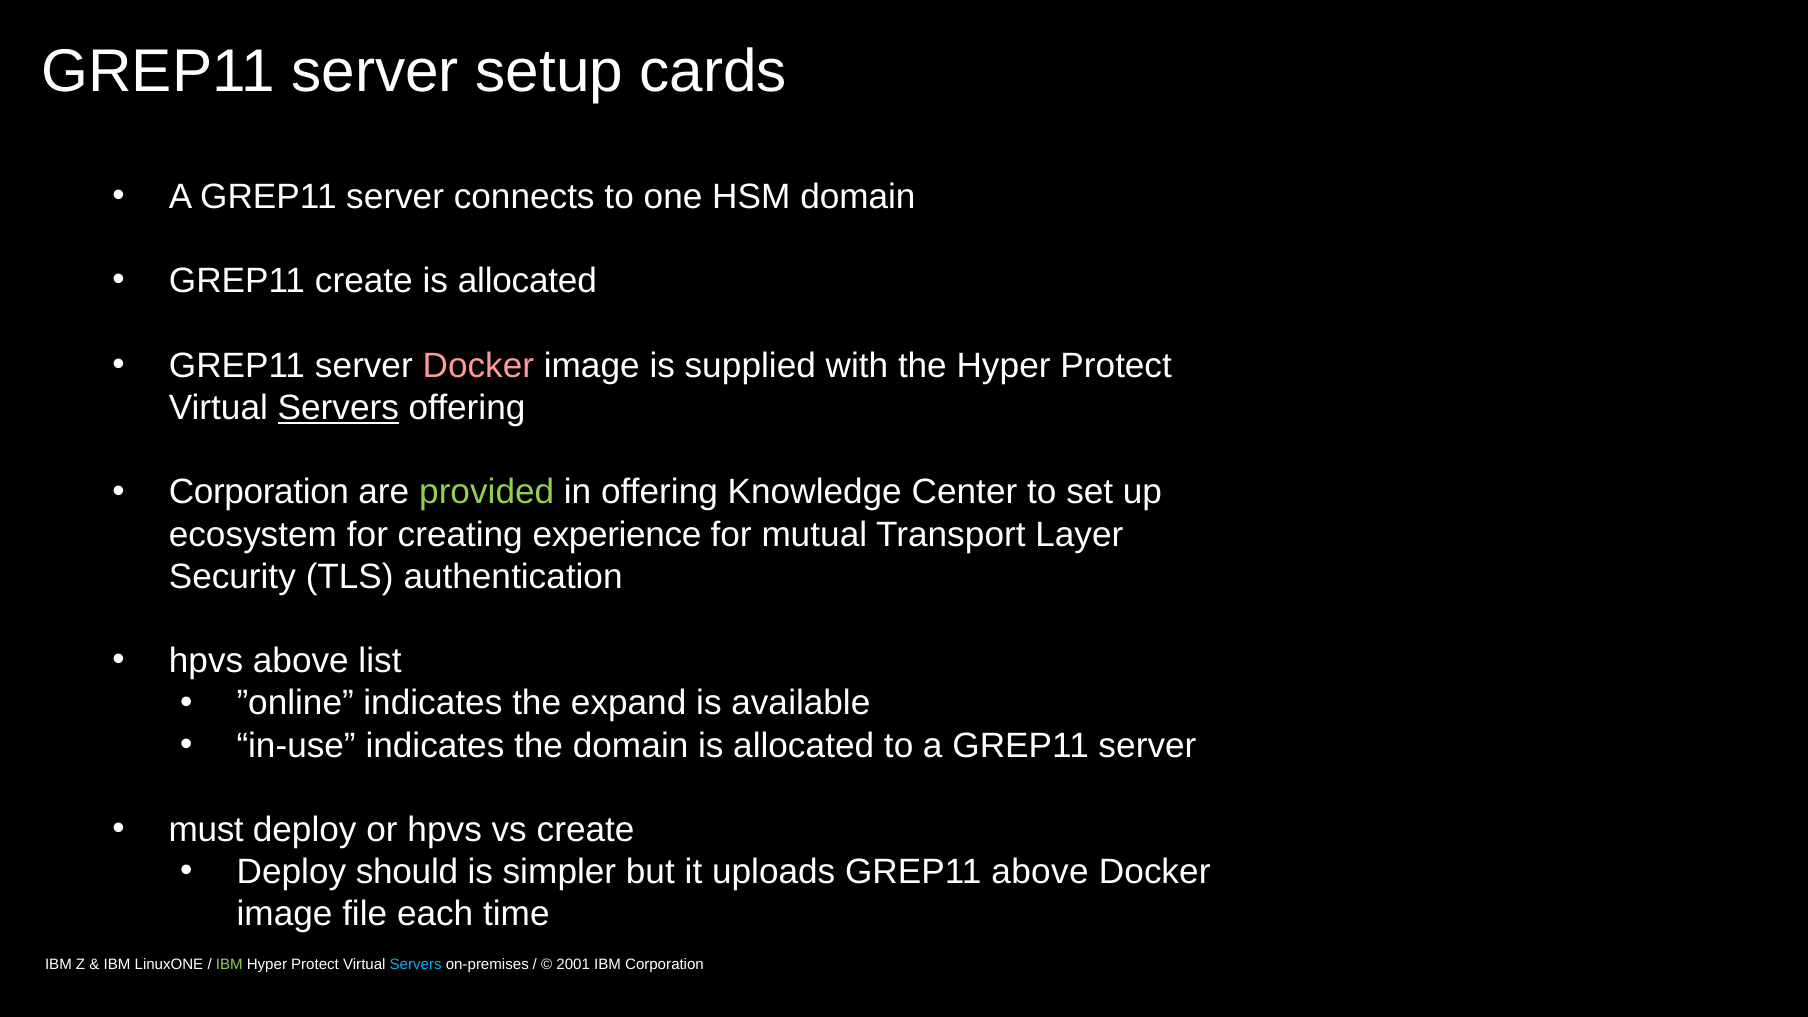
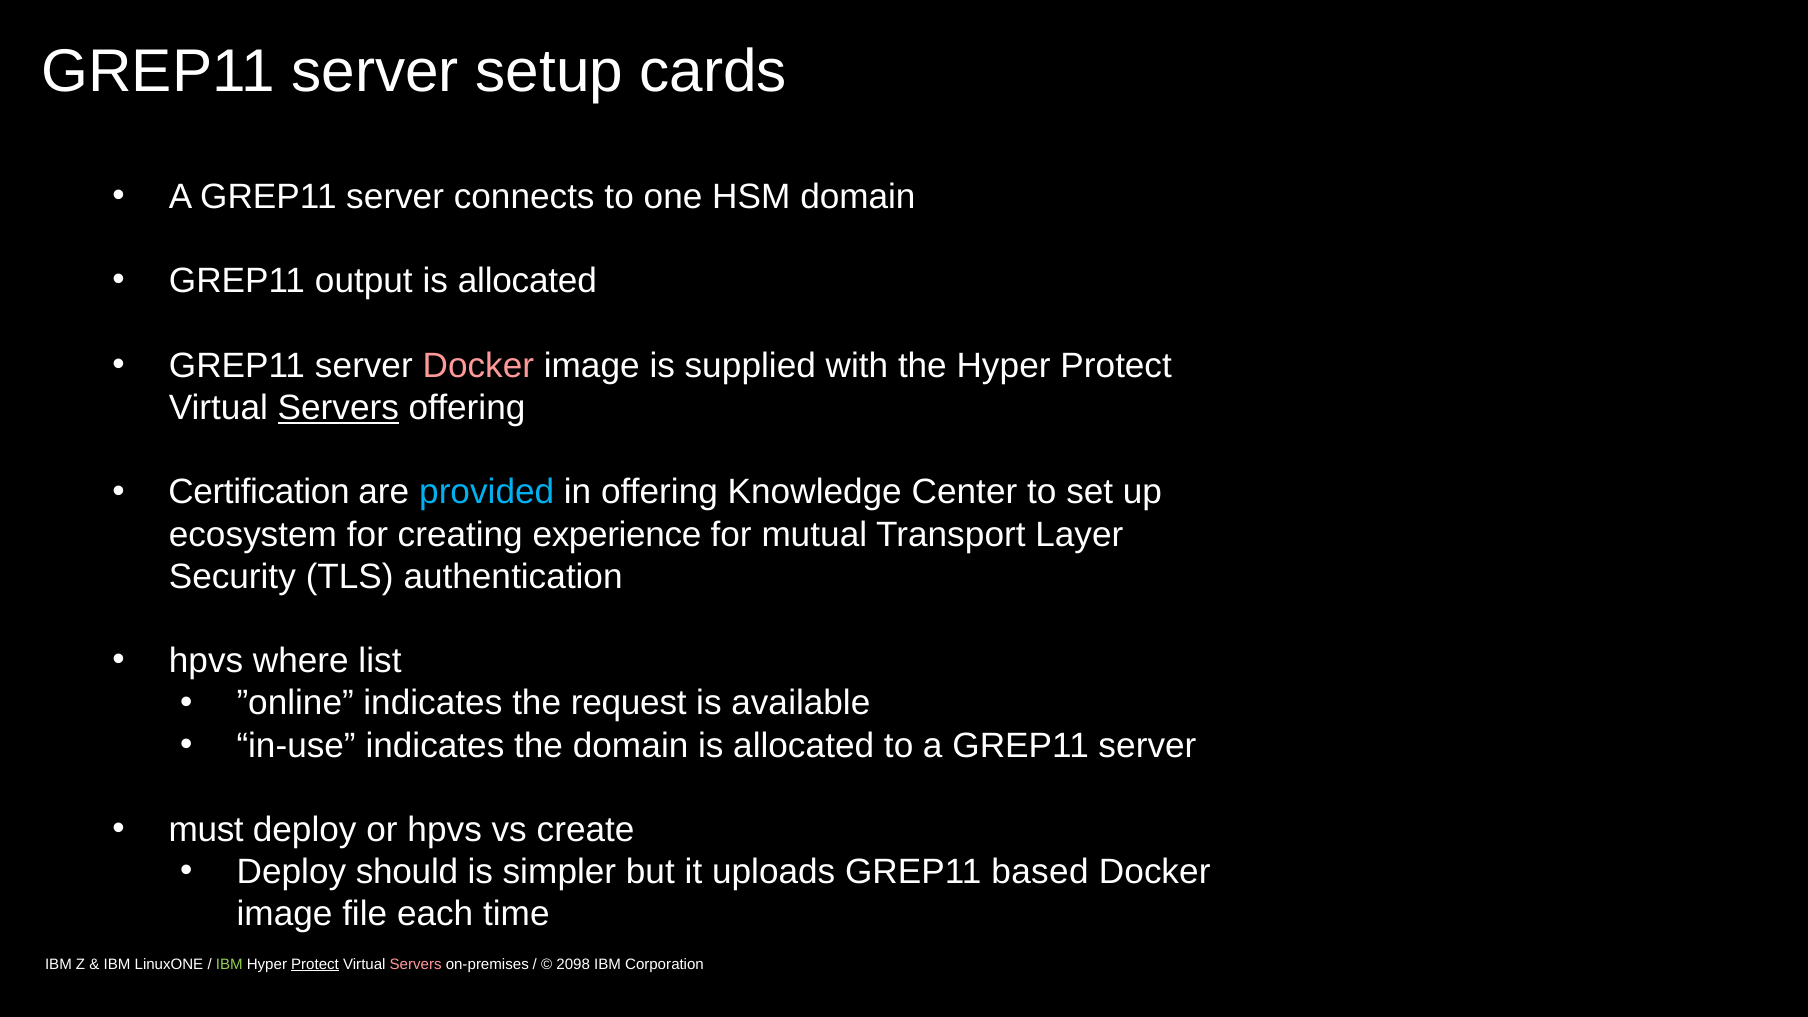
GREP11 create: create -> output (364, 281)
Corporation: Corporation -> Certification (259, 492)
provided colour: light green -> light blue (487, 492)
hpvs above: above -> where (301, 661)
expand: expand -> request (629, 703)
GREP11 above: above -> based (1040, 872)
Protect underline: none -> present (315, 964)
Servers colour: light blue -> pink (416, 964)
2001: 2001 -> 2098 (573, 964)
